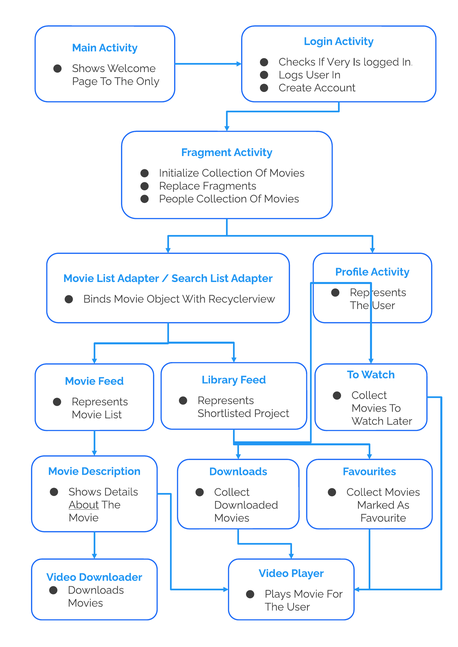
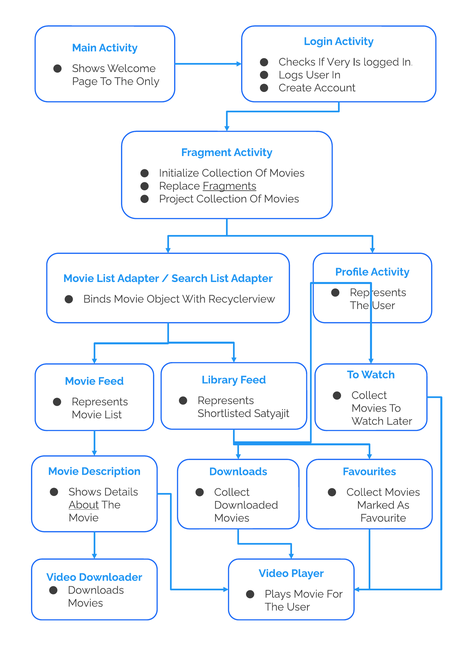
Fragments underline: none -> present (230, 186)
People: People -> Project (176, 199)
Project: Project -> Satyajit (272, 414)
